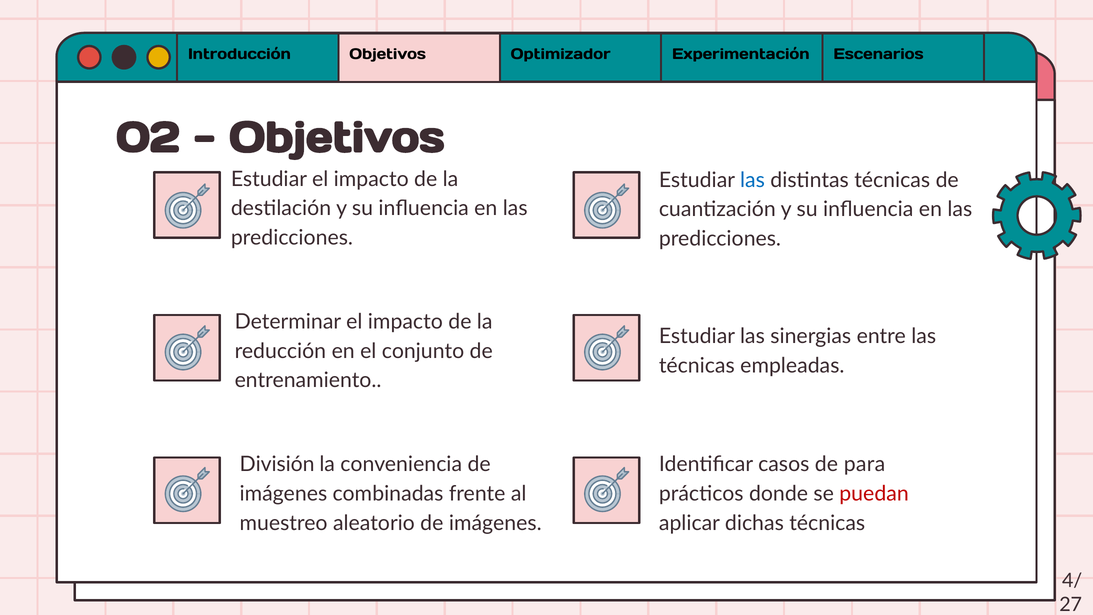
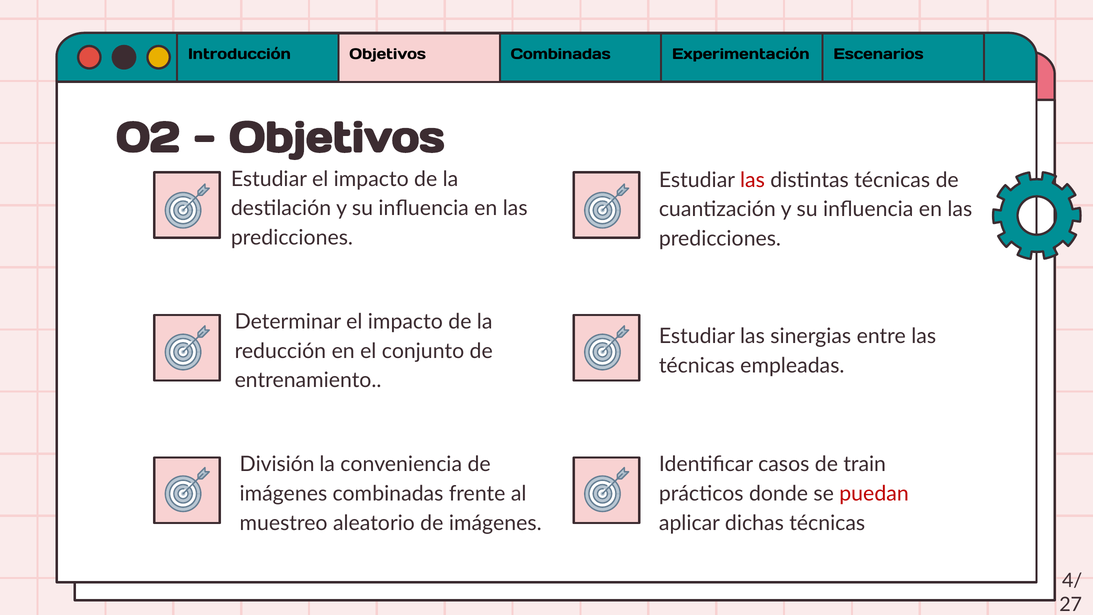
Objetivos Optimizador: Optimizador -> Combinadas (561, 54)
las colour: blue -> red (752, 180)
para: para -> train (865, 464)
